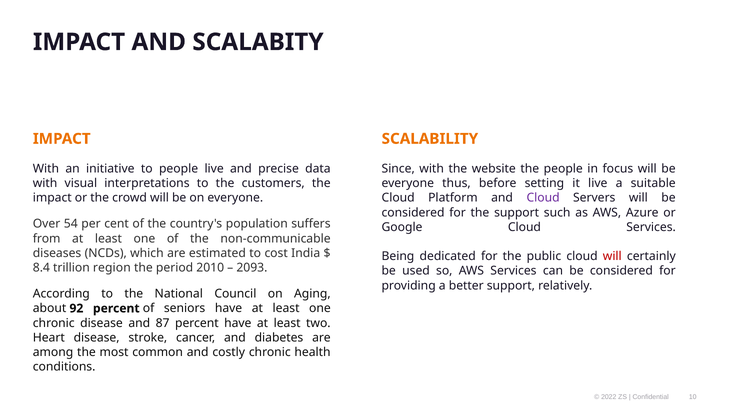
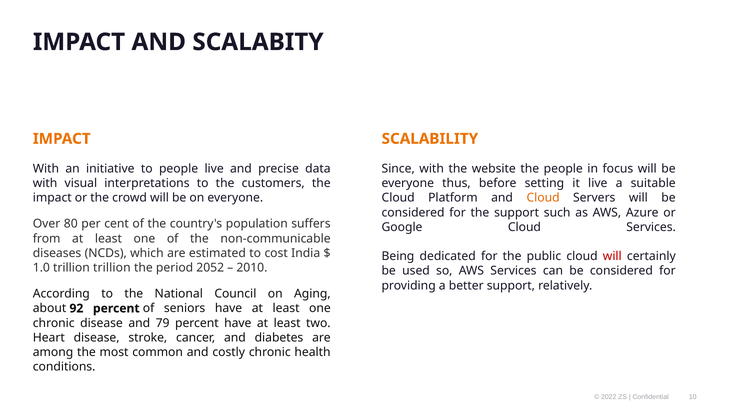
Cloud colour: purple -> orange (543, 198)
54: 54 -> 80 (71, 224)
8.4: 8.4 -> 1.0 (41, 268)
trillion region: region -> trillion (112, 268)
2010: 2010 -> 2052 (210, 268)
2093: 2093 -> 2010 (252, 268)
87: 87 -> 79 (163, 323)
